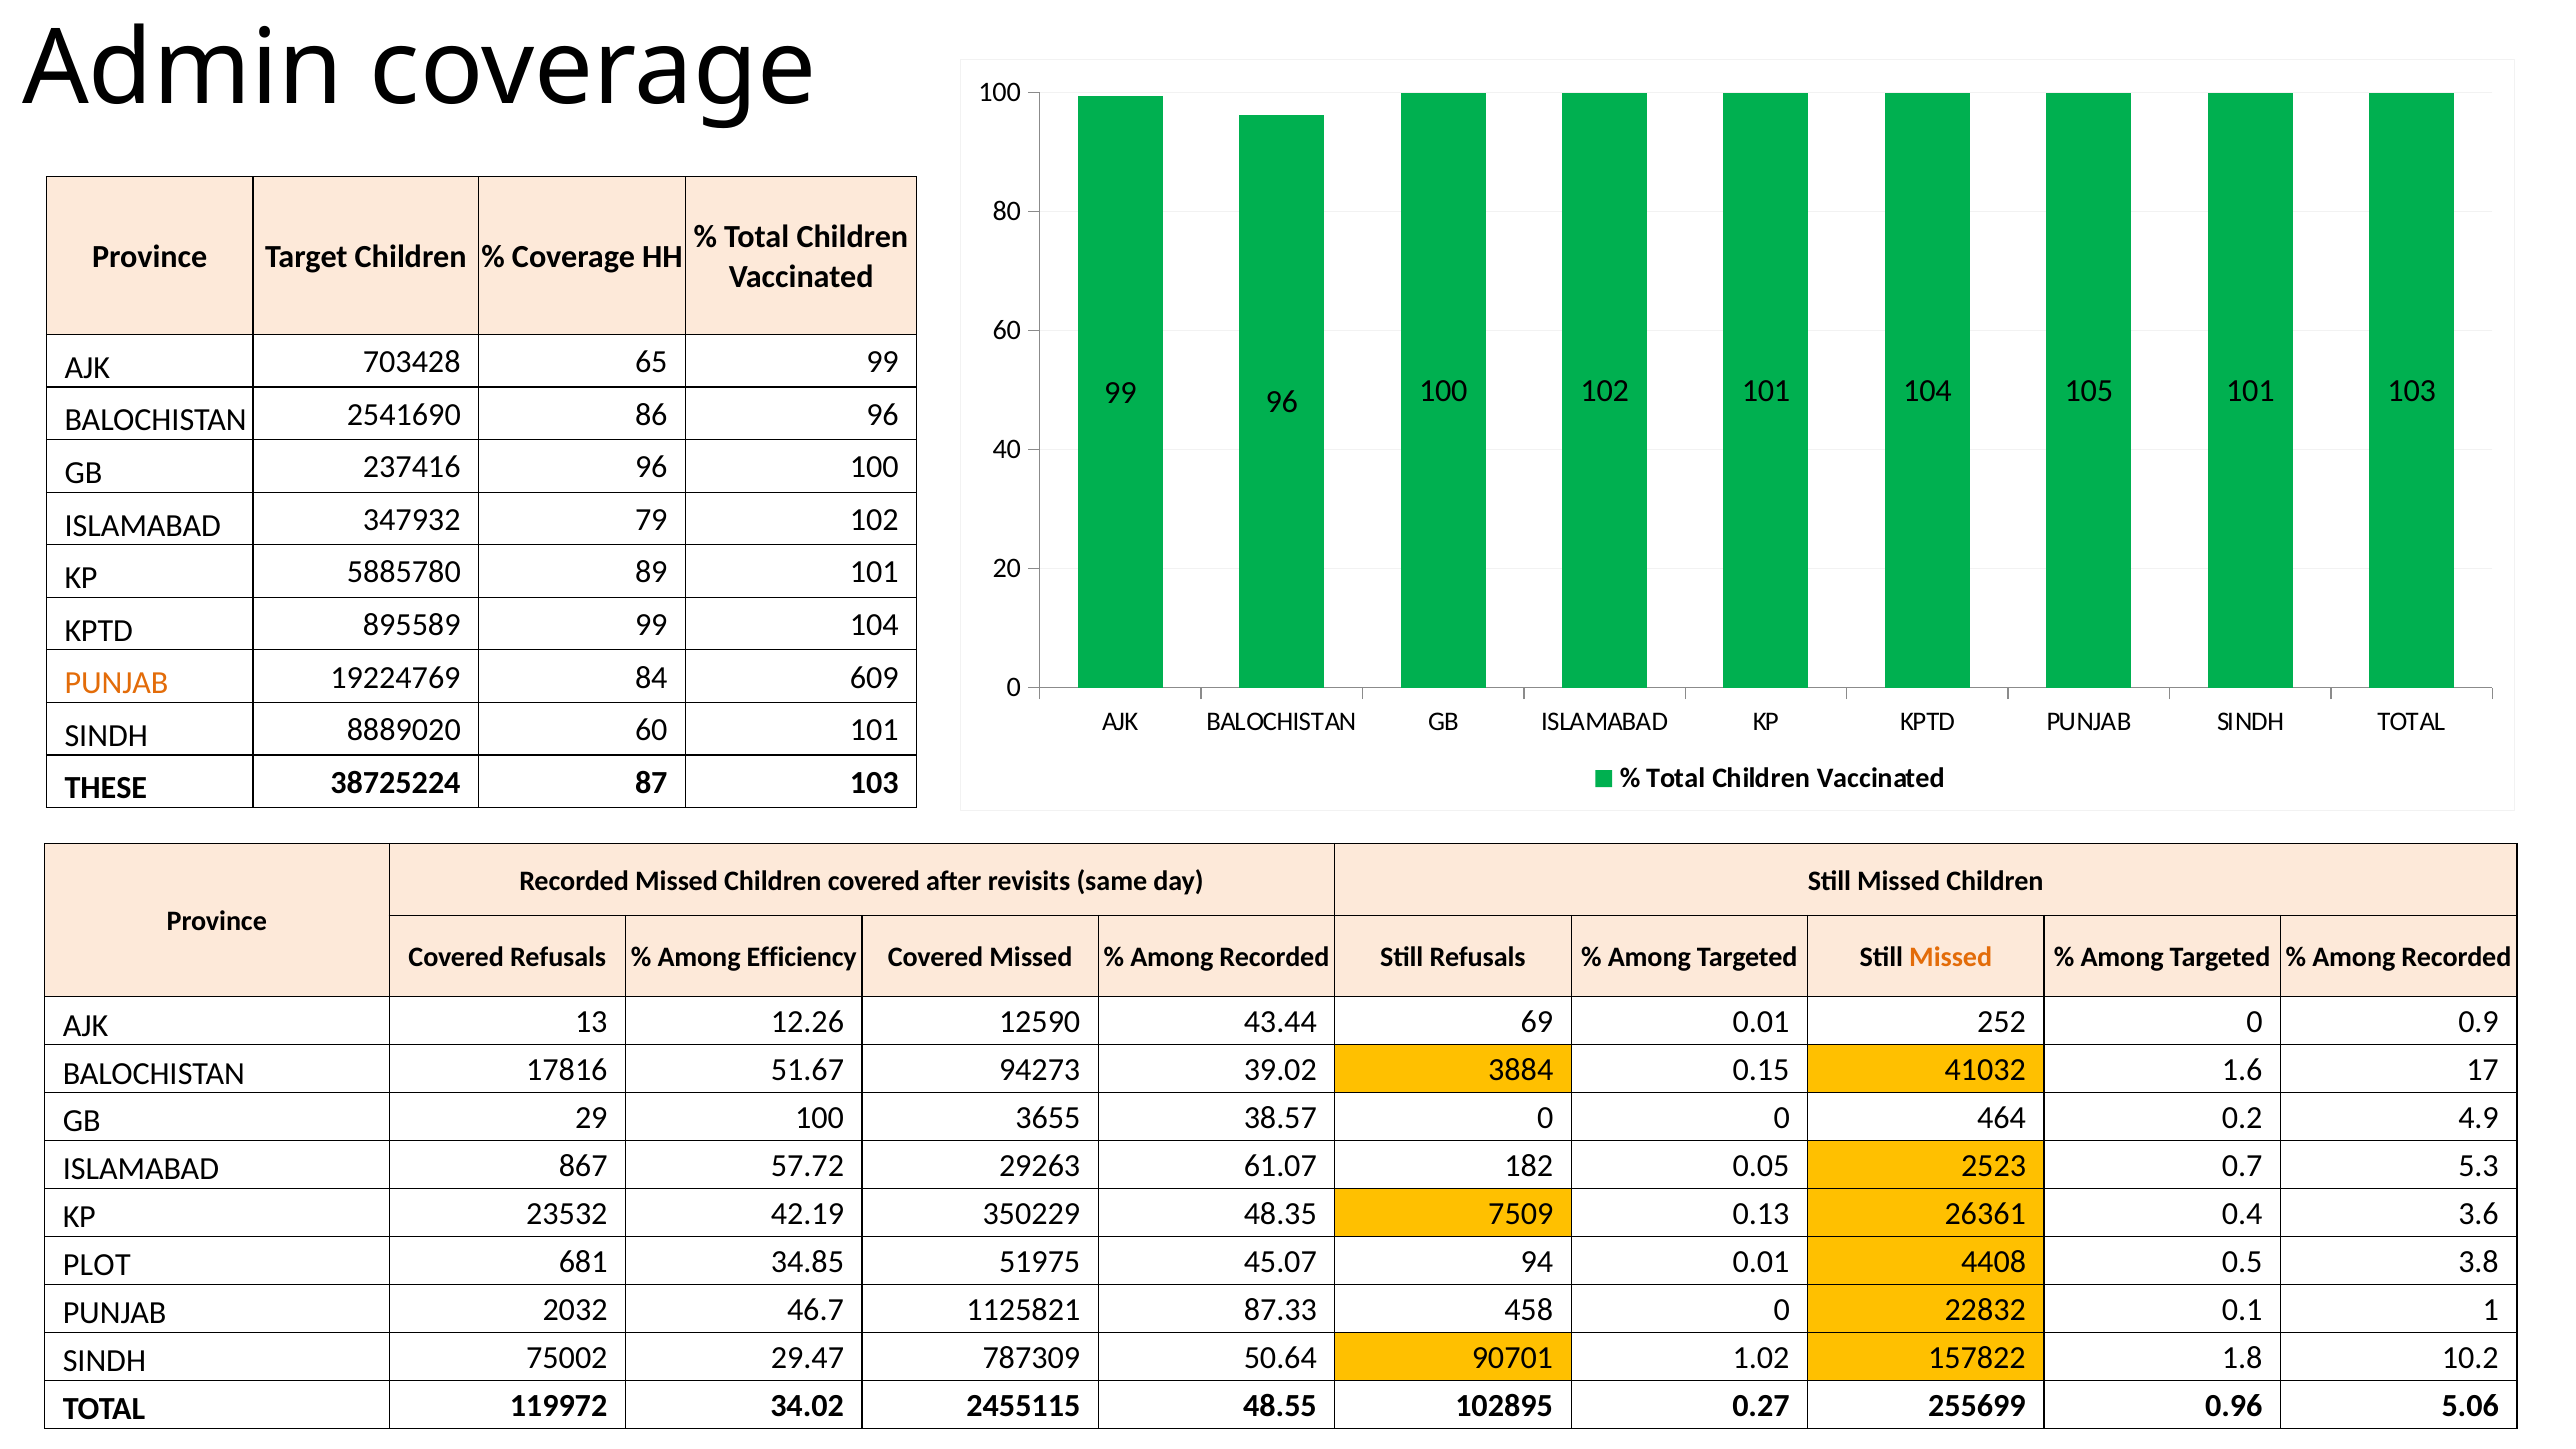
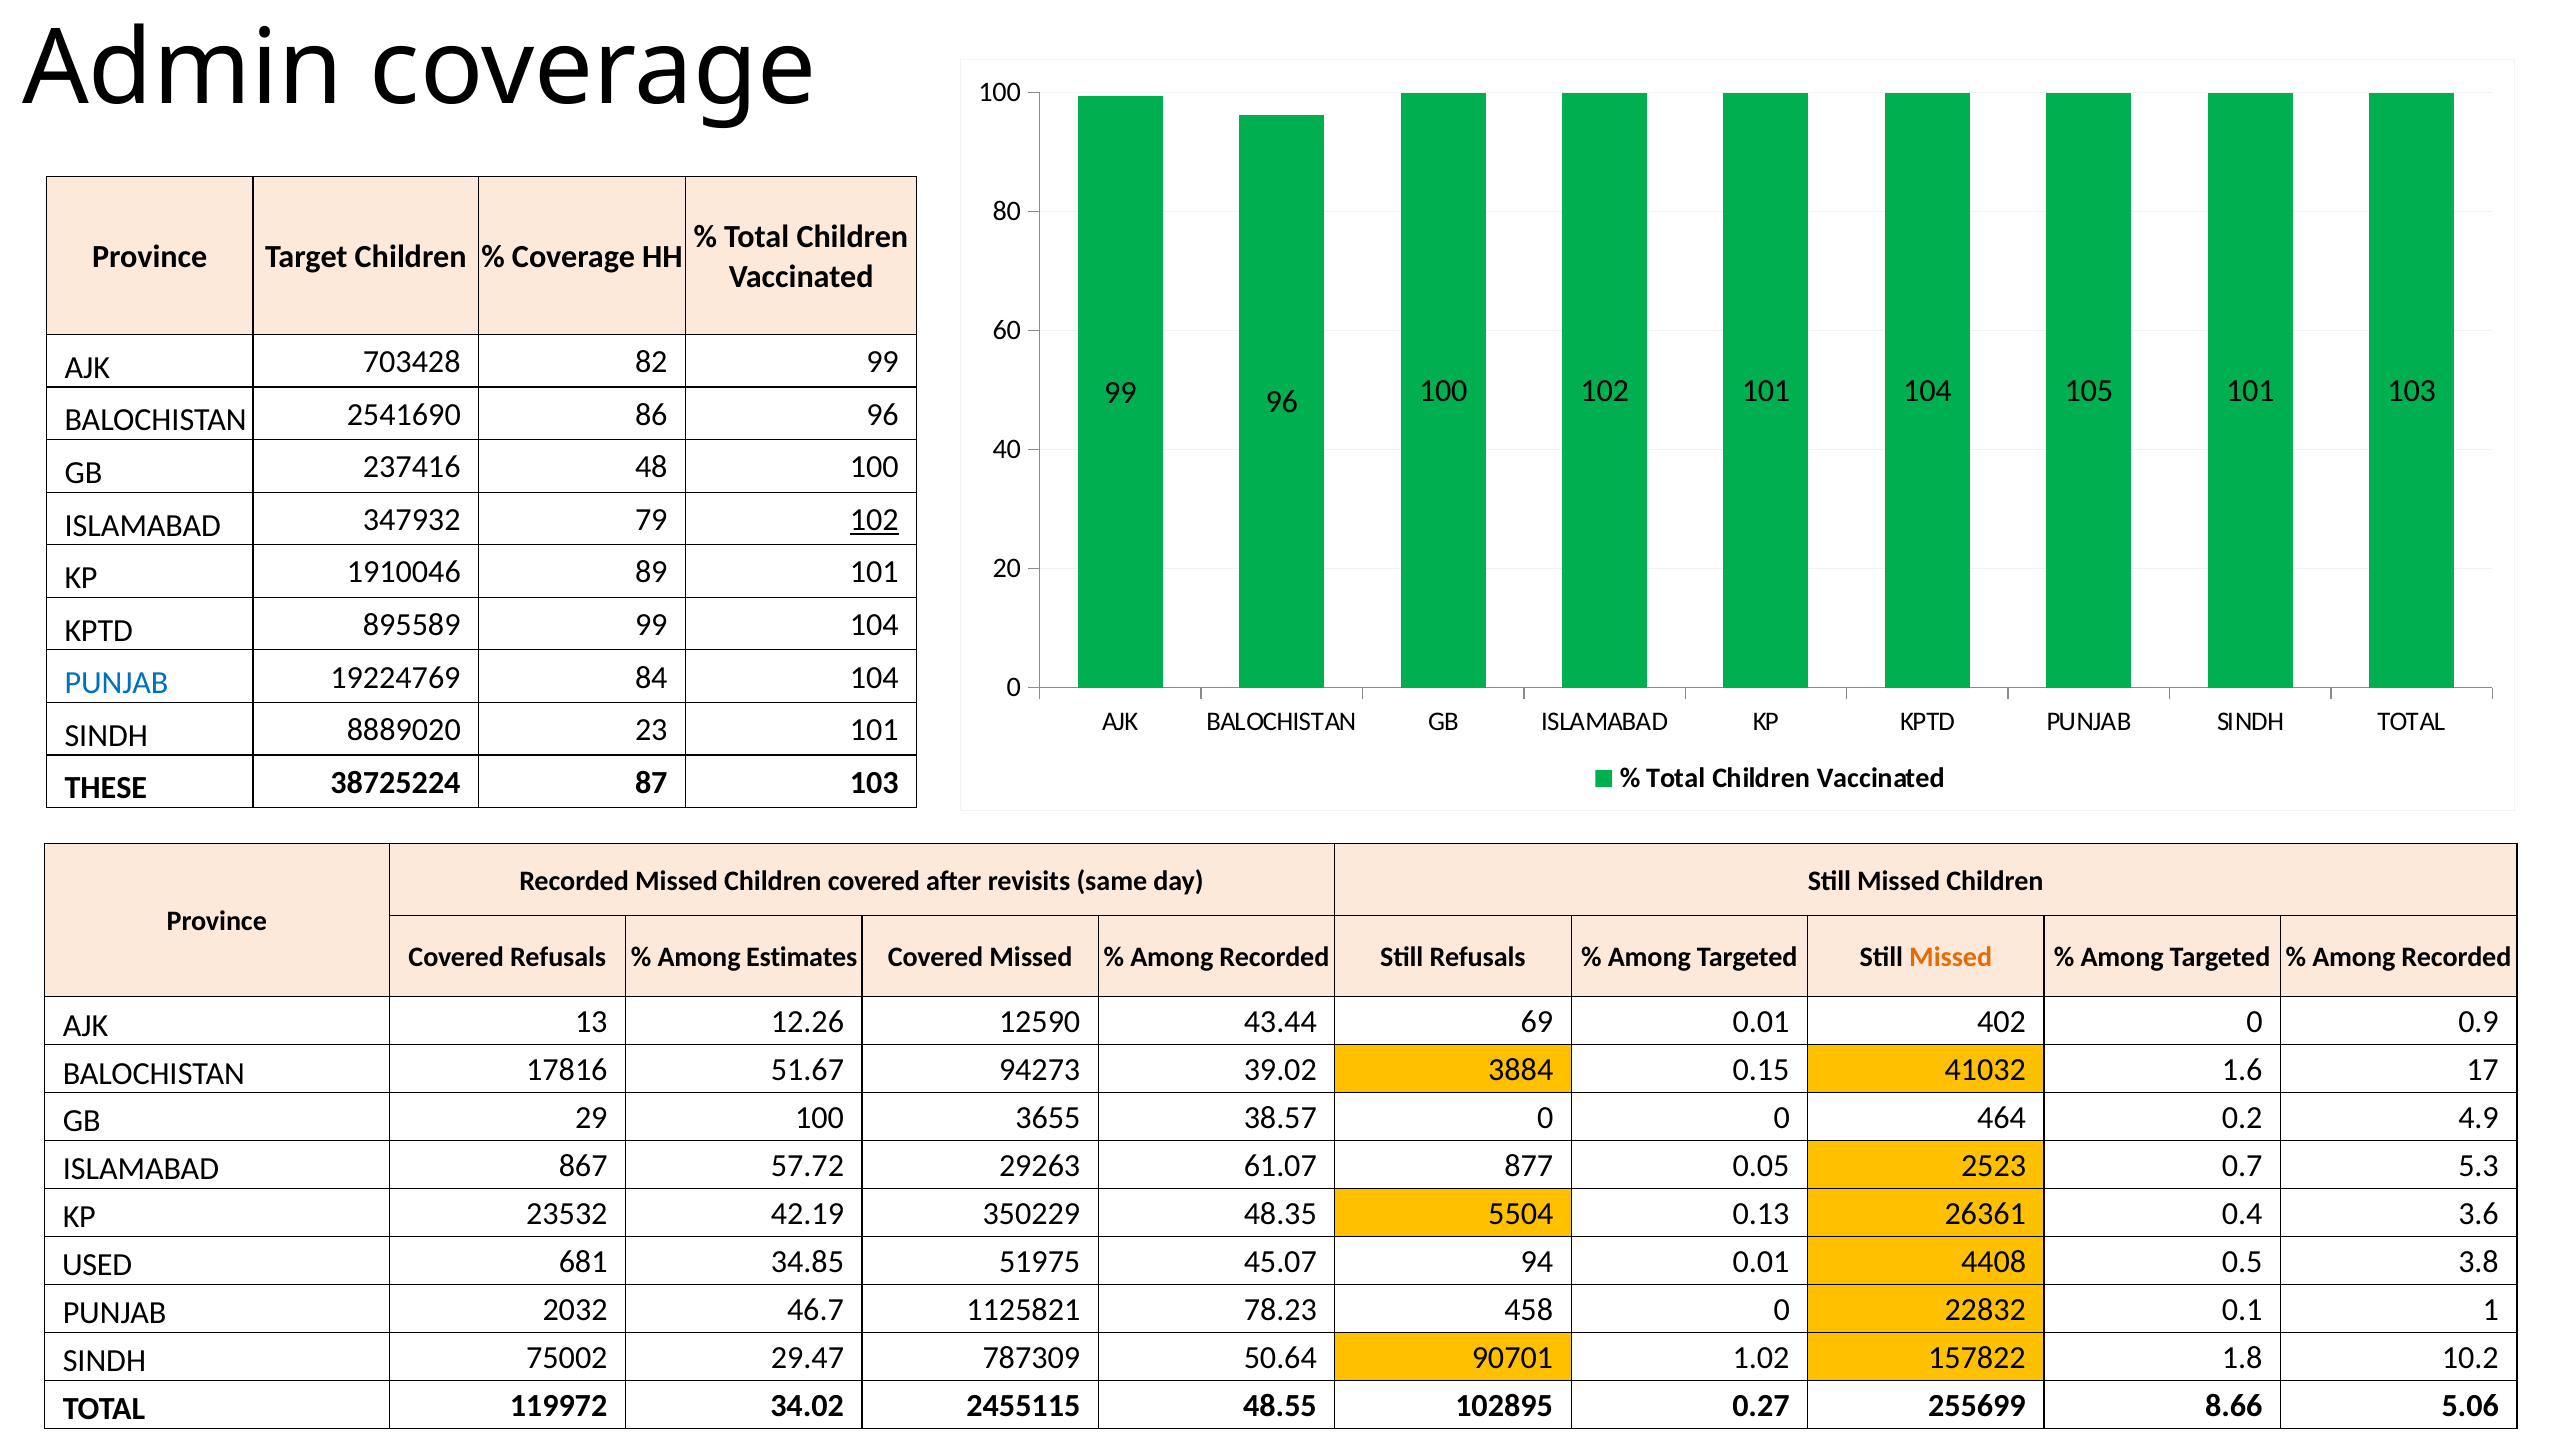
65: 65 -> 82 (651, 362)
237416 96: 96 -> 48 (651, 467)
102 underline: none -> present (874, 520)
5885780: 5885780 -> 1910046 (404, 572)
PUNJAB colour: orange -> blue (116, 683)
84 609: 609 -> 104 (874, 677)
8889020 60: 60 -> 23 (651, 730)
Efficiency: Efficiency -> Estimates (802, 957)
252: 252 -> 402 (2002, 1022)
182: 182 -> 877 (1529, 1166)
7509: 7509 -> 5504 (1521, 1214)
PLOT: PLOT -> USED (97, 1265)
87.33: 87.33 -> 78.23 (1280, 1310)
0.96: 0.96 -> 8.66 (2234, 1406)
